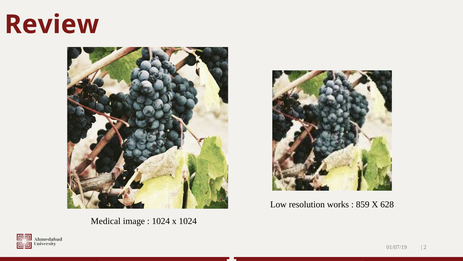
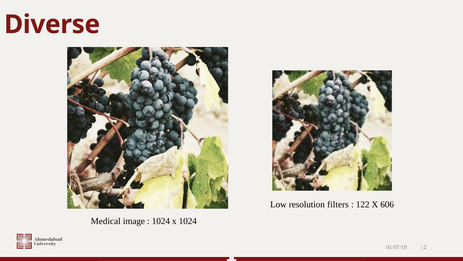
Review: Review -> Diverse (52, 24)
works: works -> filters (338, 204)
859: 859 -> 122 (363, 204)
628: 628 -> 606 (387, 204)
